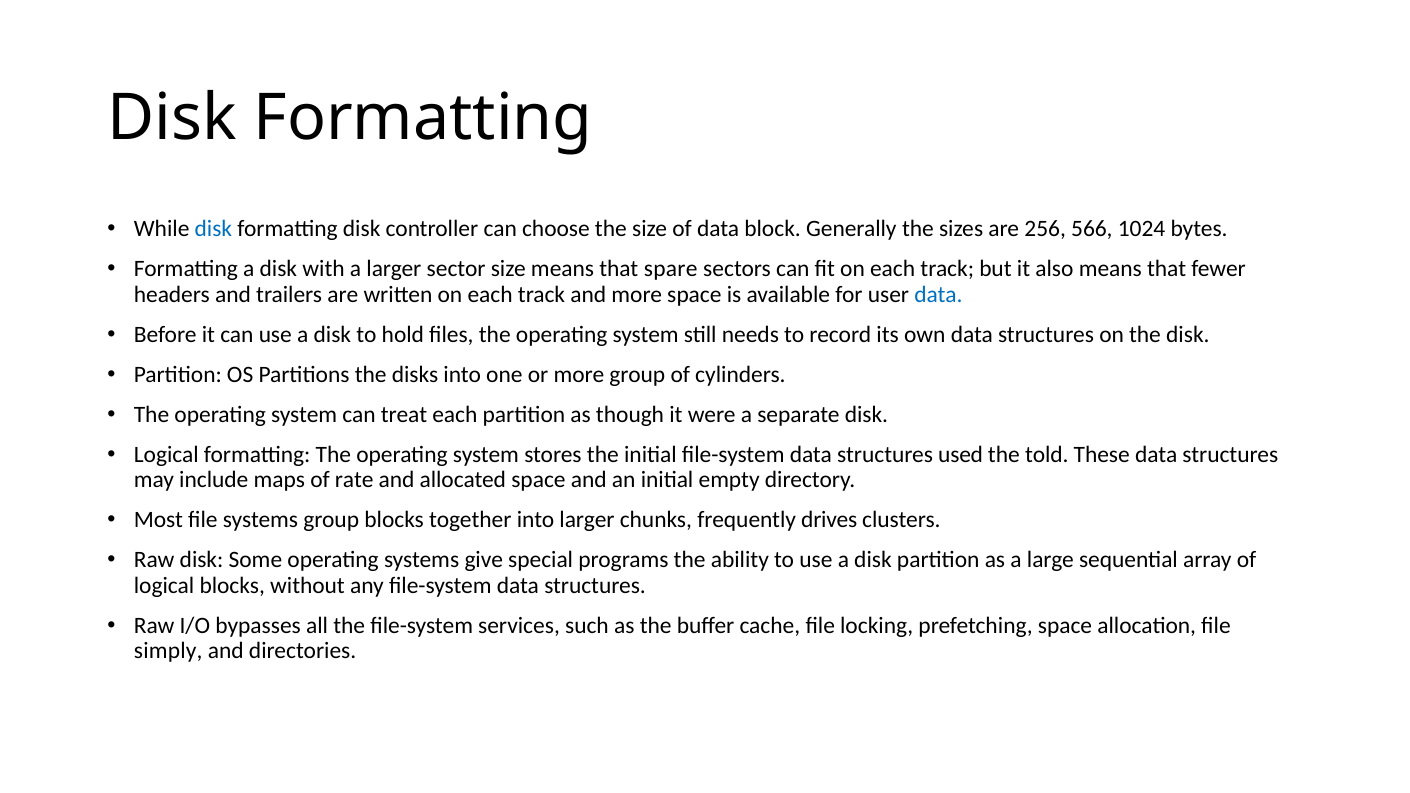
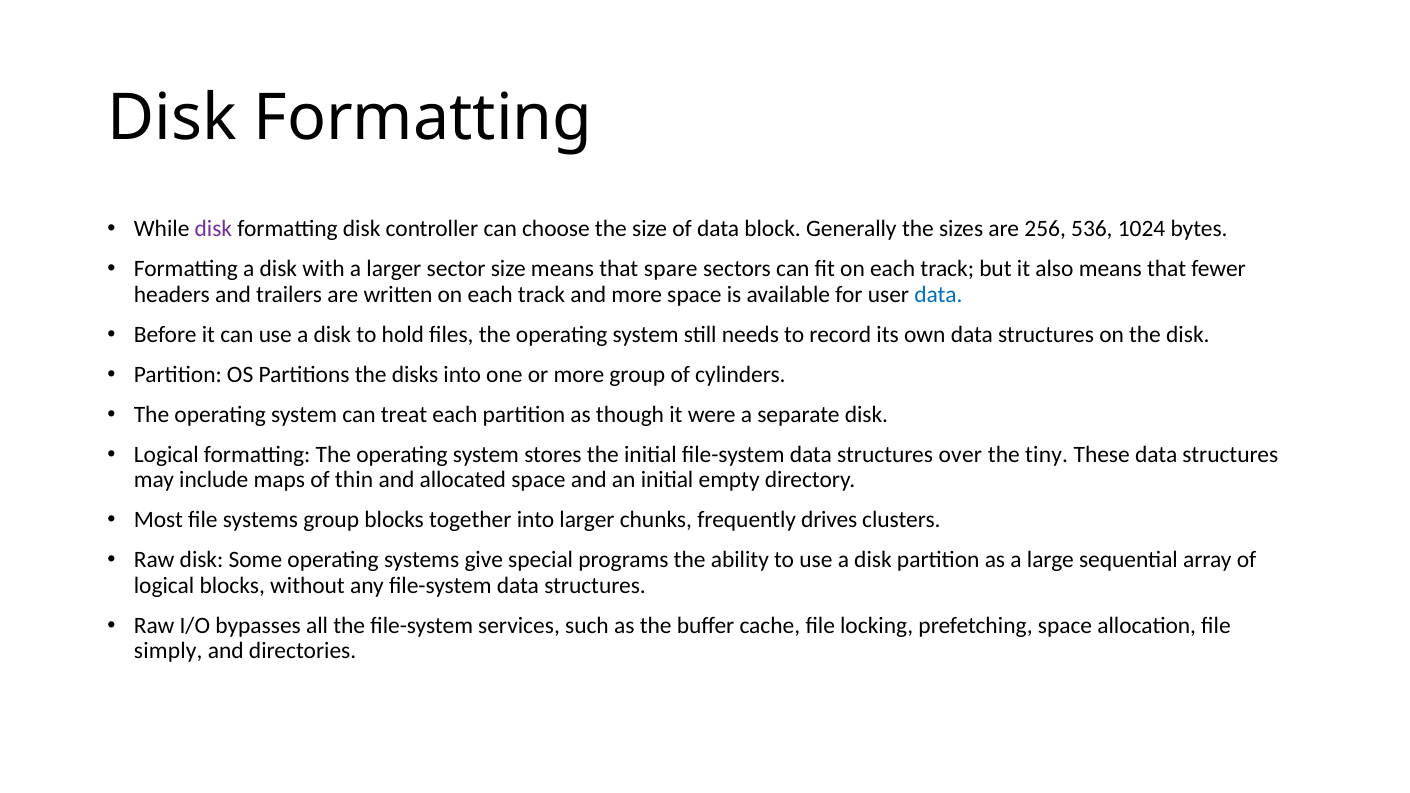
disk colour: blue -> purple (213, 229)
566: 566 -> 536 (1092, 229)
used: used -> over (960, 455)
told: told -> tiny (1047, 455)
rate: rate -> thin (354, 480)
